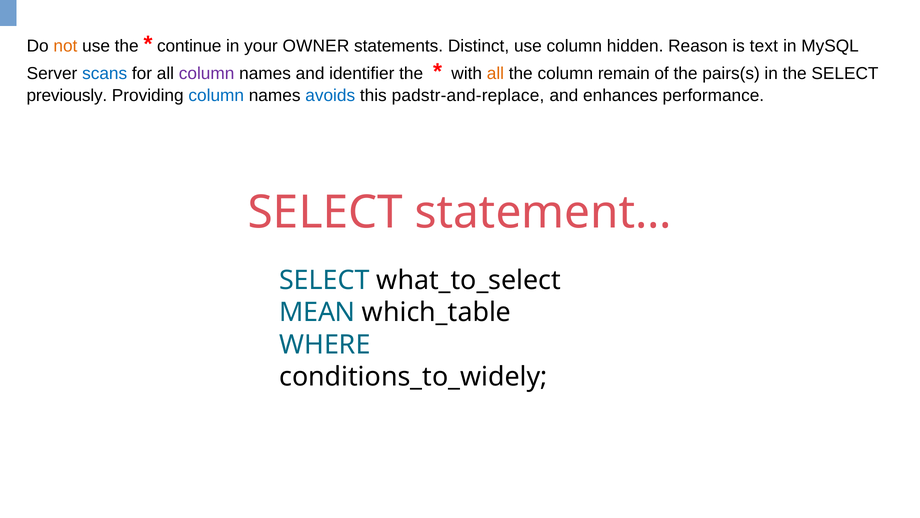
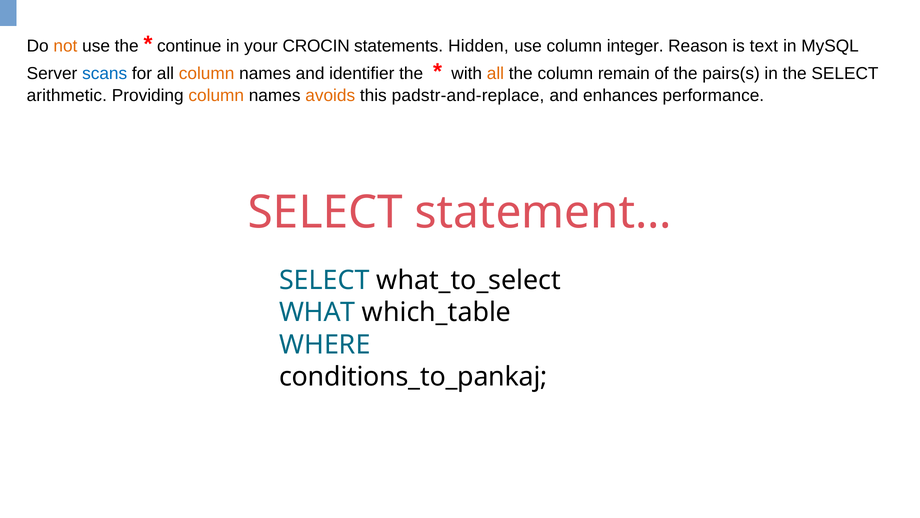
OWNER: OWNER -> CROCIN (316, 46)
Distinct: Distinct -> Hidden (478, 46)
hidden: hidden -> integer (635, 46)
column colour: purple -> orange (207, 73)
previously: previously -> arithmetic (67, 95)
column colour: blue -> orange (216, 95)
avoids colour: blue -> orange (330, 95)
MEAN: MEAN -> WHAT (317, 312)
conditions_to_widely: conditions_to_widely -> conditions_to_pankaj (413, 377)
